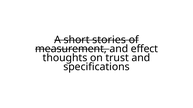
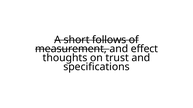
stories: stories -> follows (109, 40)
